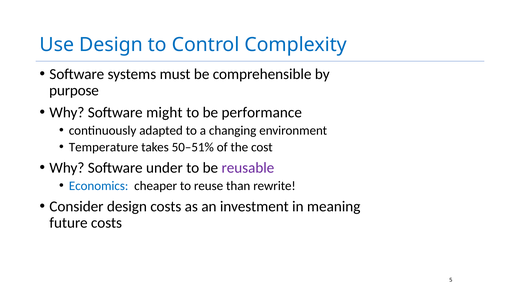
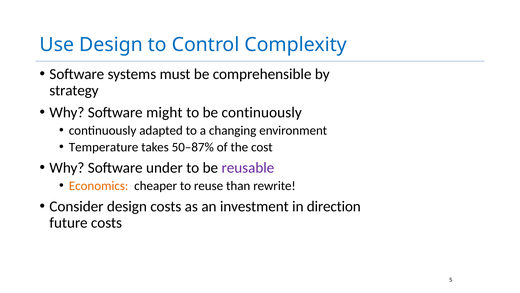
purpose: purpose -> strategy (74, 90)
be performance: performance -> continuously (262, 112)
50–51%: 50–51% -> 50–87% (193, 147)
Economics colour: blue -> orange (99, 185)
meaning: meaning -> direction (334, 206)
